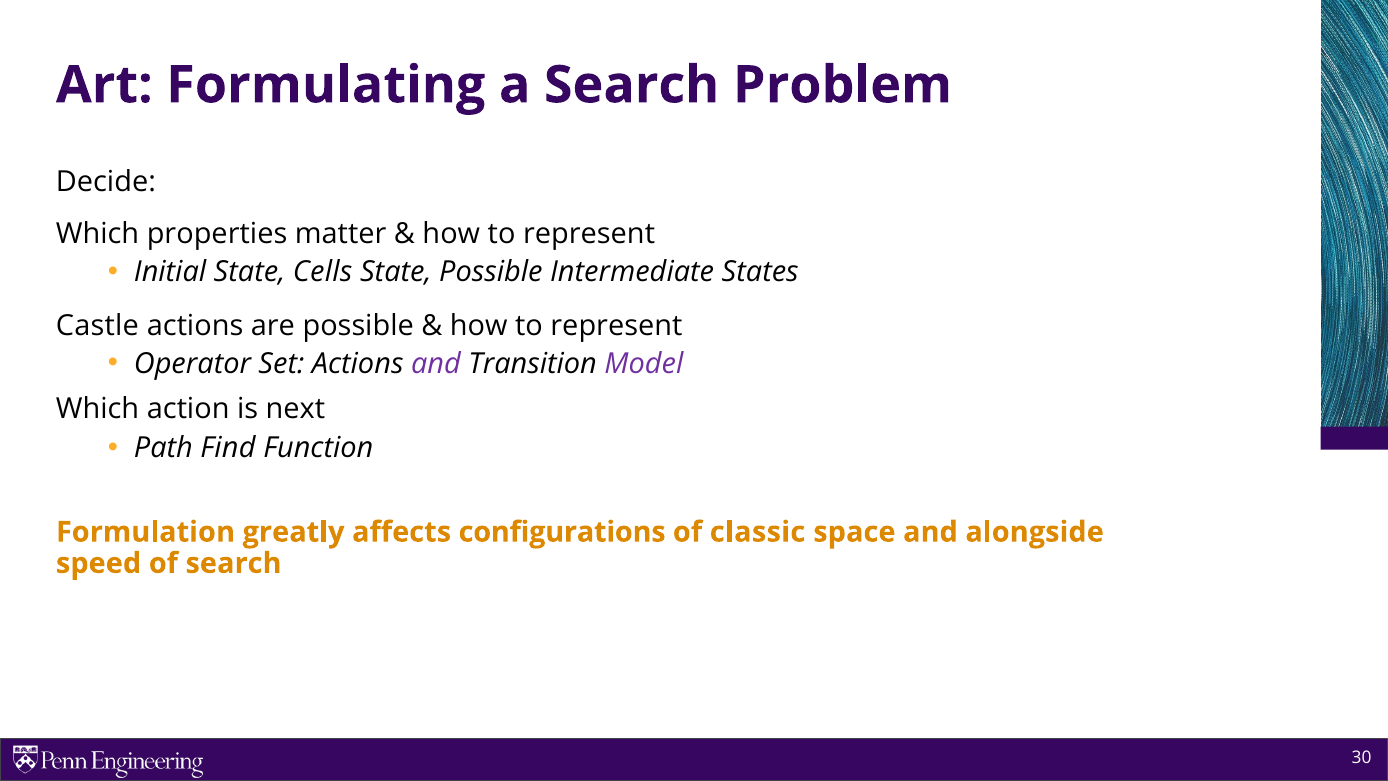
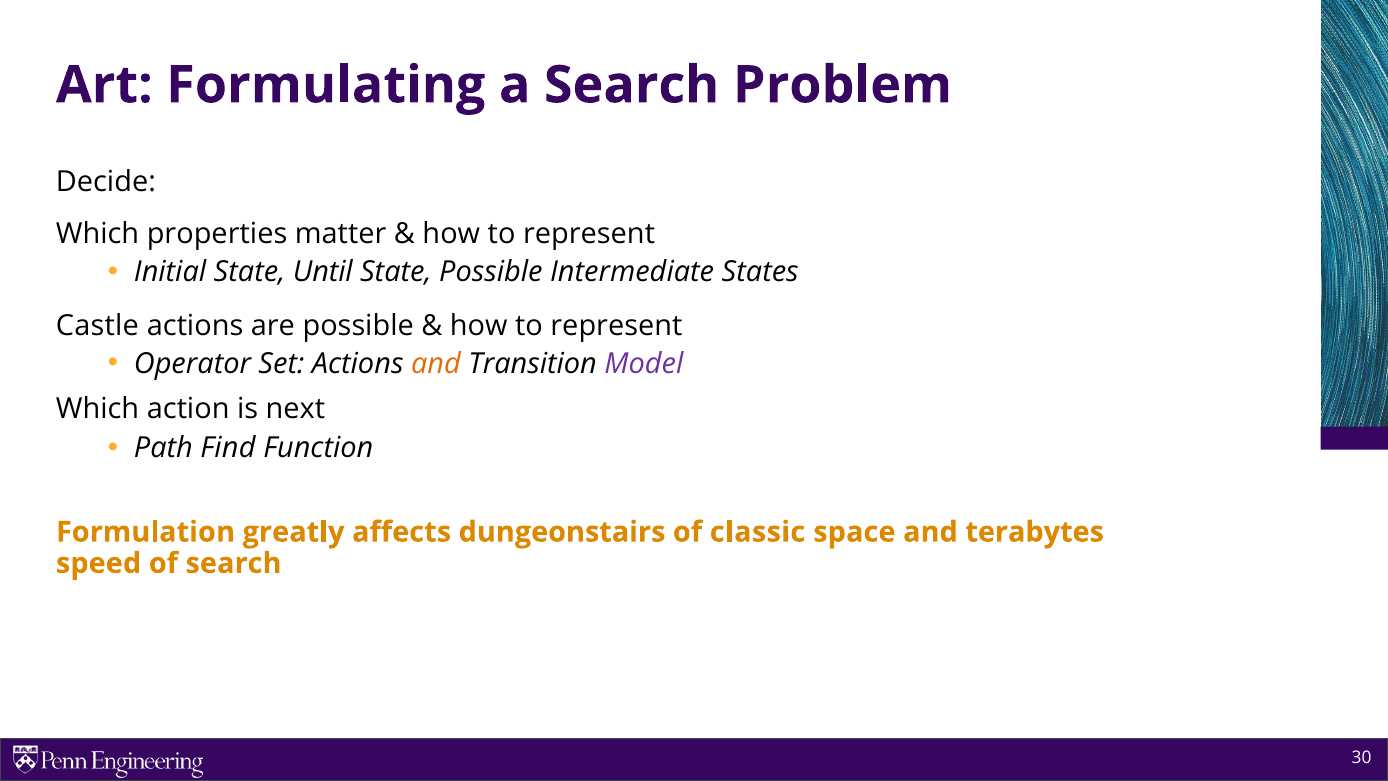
Cells: Cells -> Until (323, 272)
and colour: purple -> orange (436, 363)
configurations: configurations -> dungeonstairs (562, 532)
alongside: alongside -> terabytes (1035, 532)
